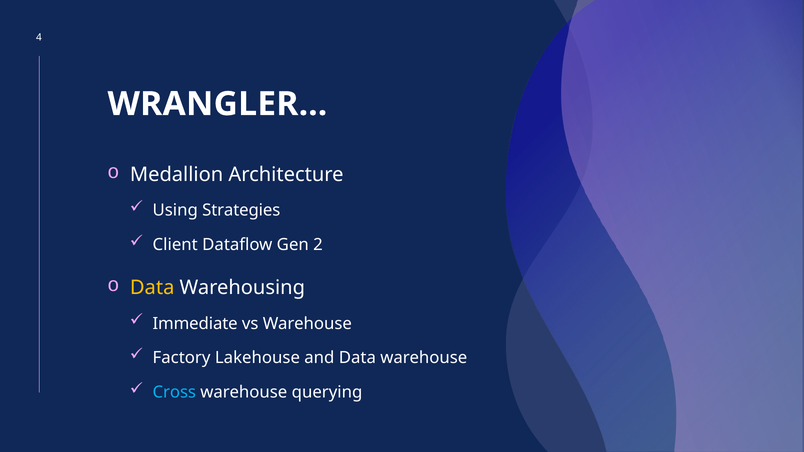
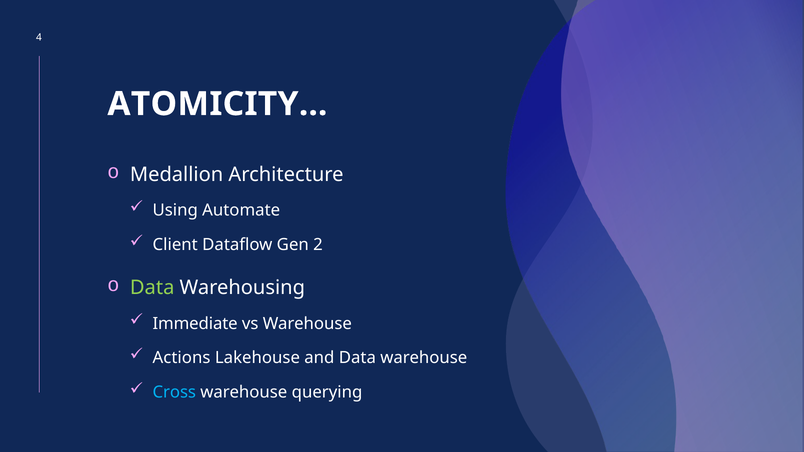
WRANGLER…: WRANGLER… -> ATOMICITY… (217, 104)
Strategies: Strategies -> Automate (241, 211)
Data colour: yellow -> light green (152, 288)
Factory: Factory -> Actions (182, 358)
